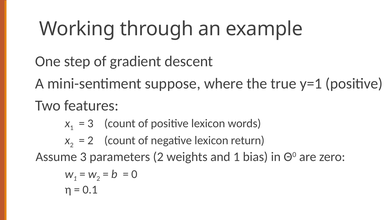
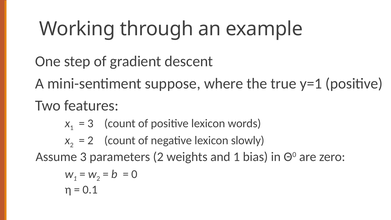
return: return -> slowly (248, 140)
